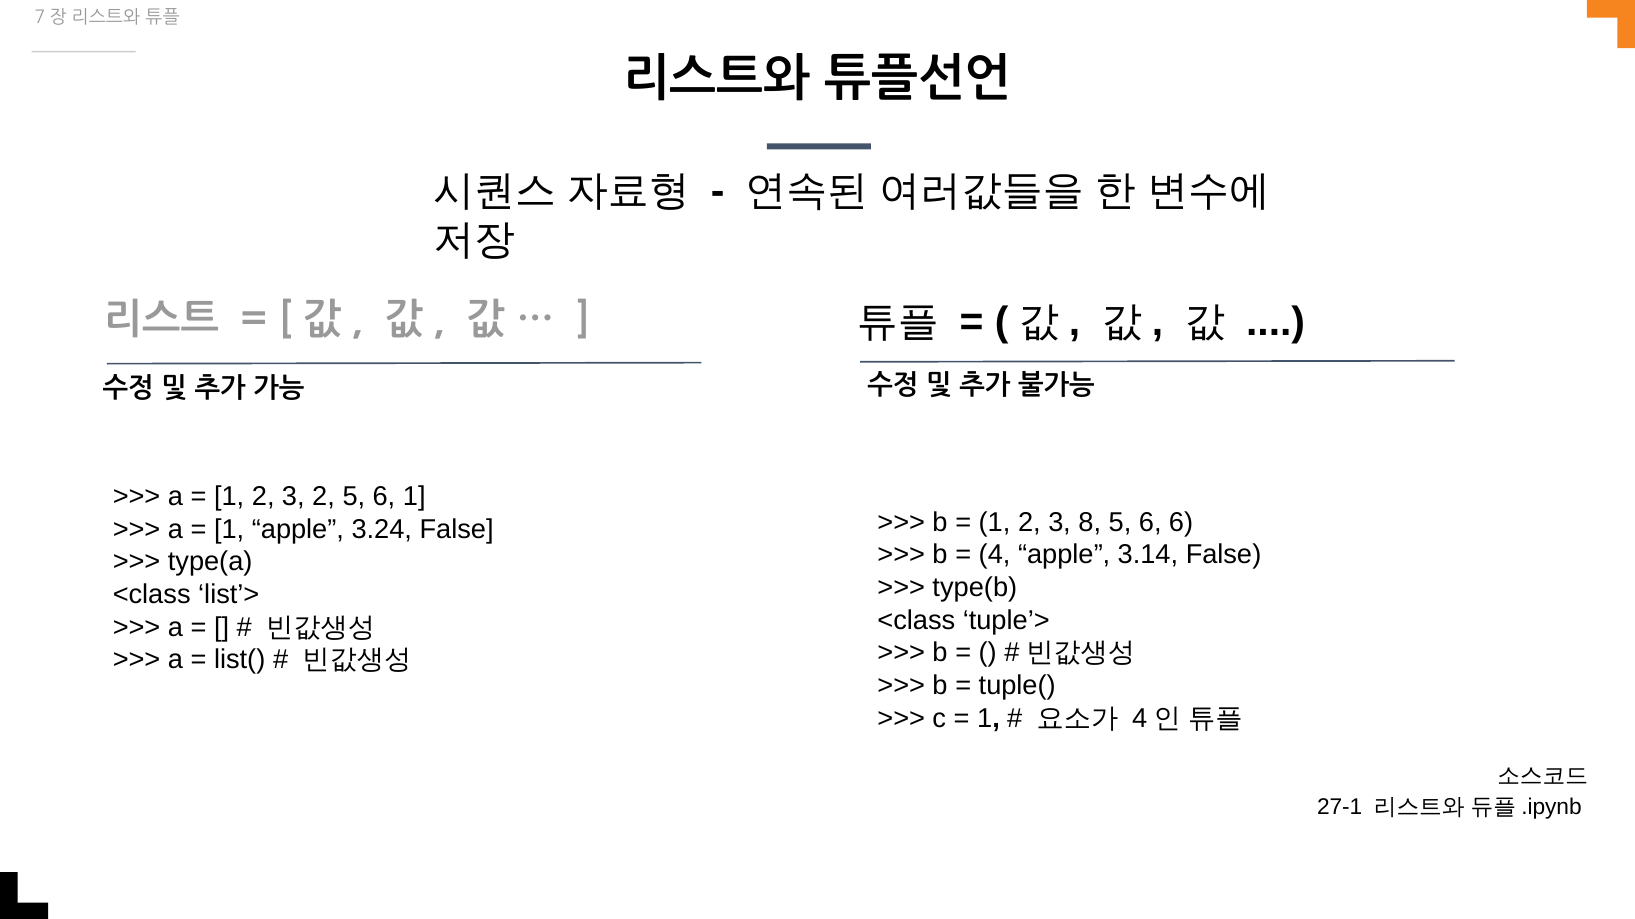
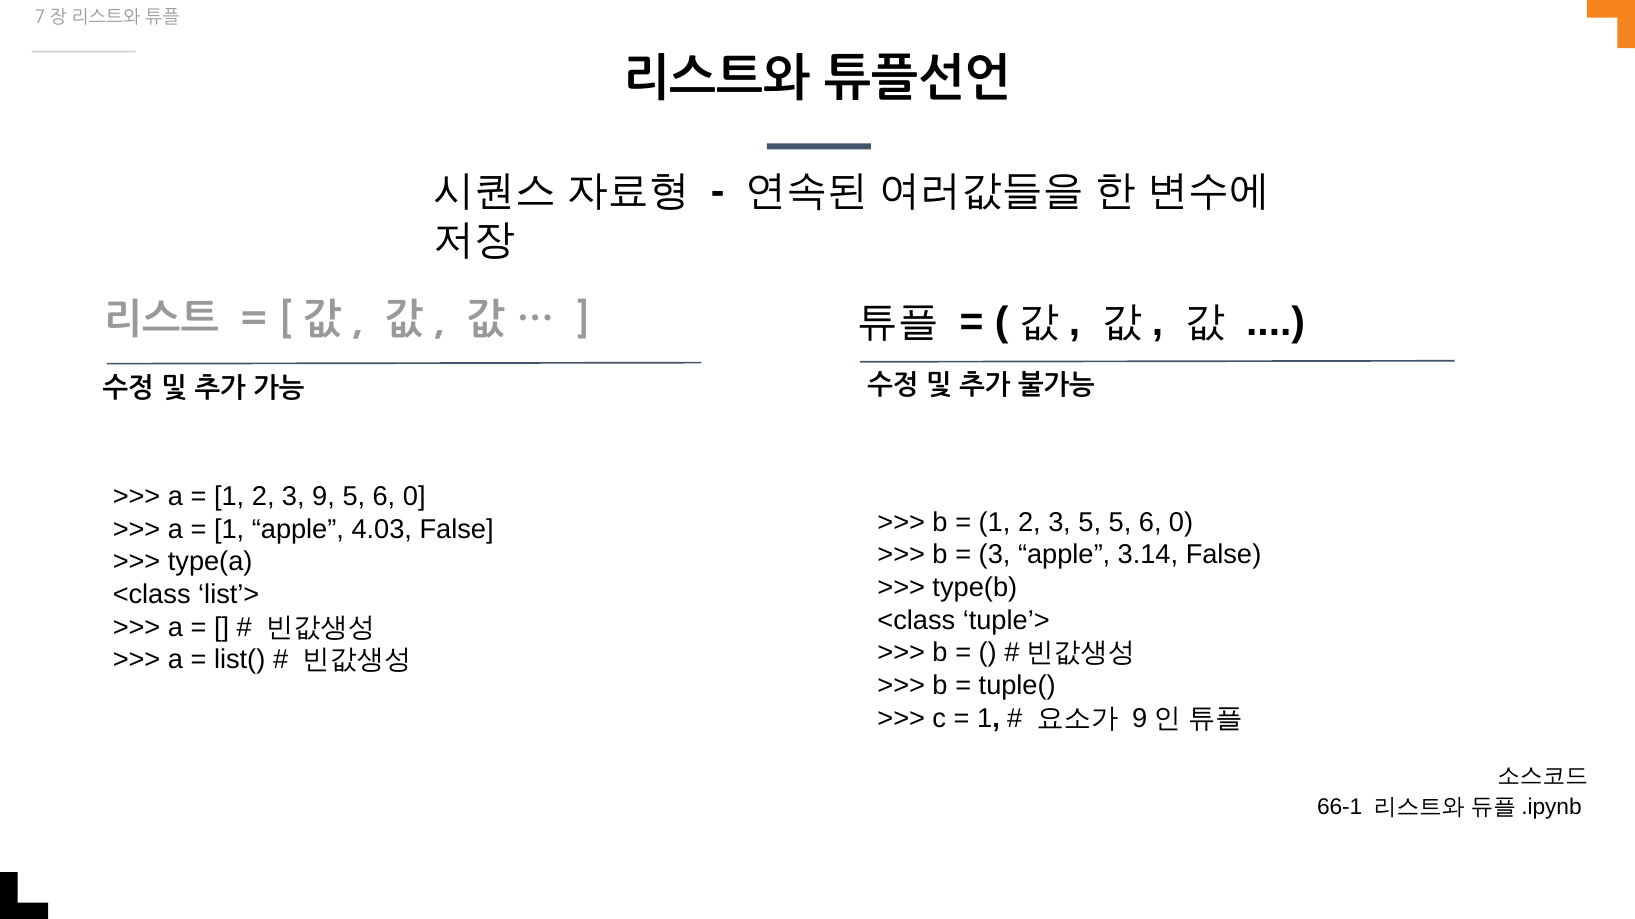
3 2: 2 -> 9 (324, 497)
1: 1 -> 0 (414, 497)
3 8: 8 -> 5 (1090, 523)
6: 6 -> 0 (1181, 523)
3.24: 3.24 -> 4.03 (382, 529)
4: 4 -> 3 (995, 555)
4: 4 -> 9 (1140, 719)
27-1: 27-1 -> 66-1 (1340, 808)
